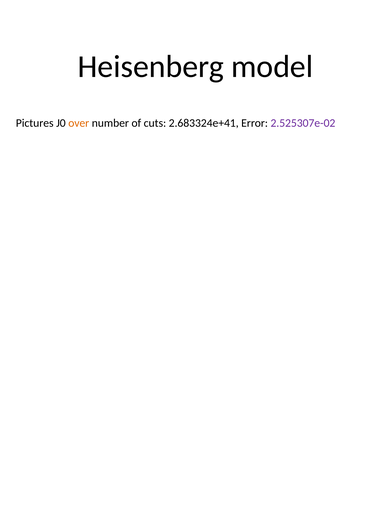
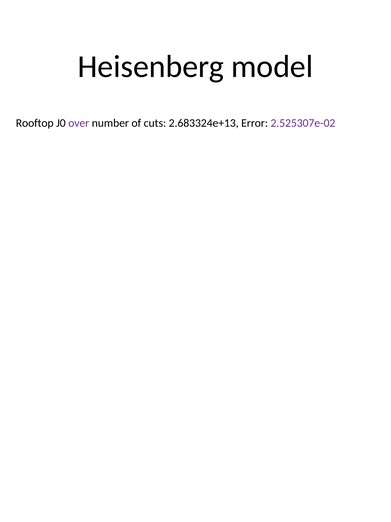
Pictures: Pictures -> Rooftop (35, 123)
over colour: orange -> purple (79, 123)
2.683324e+41: 2.683324e+41 -> 2.683324e+13 (204, 123)
